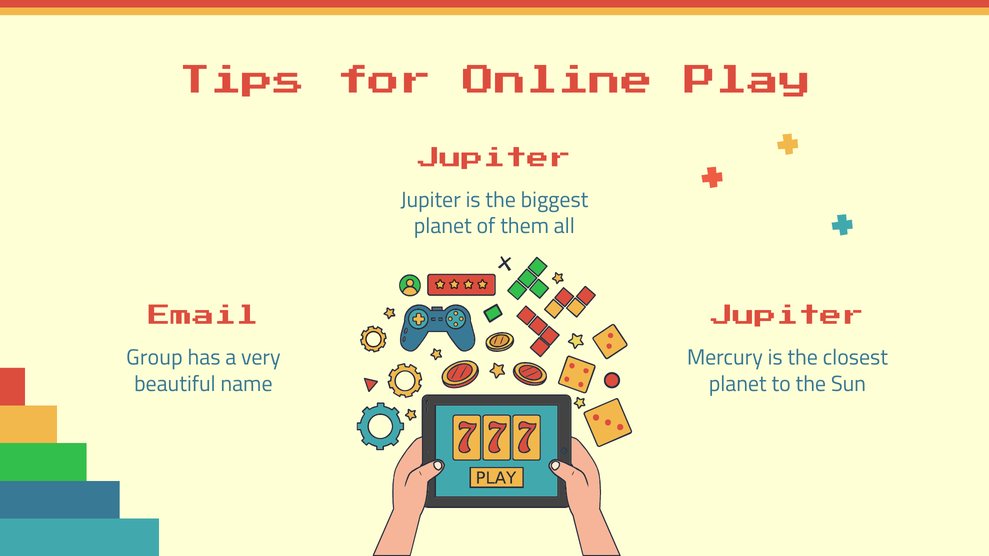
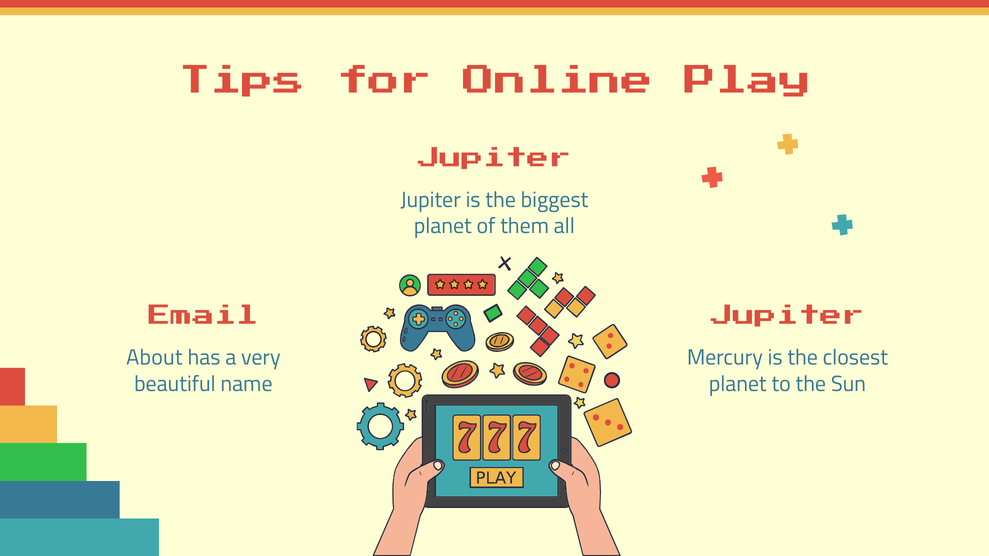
Group: Group -> About (154, 358)
